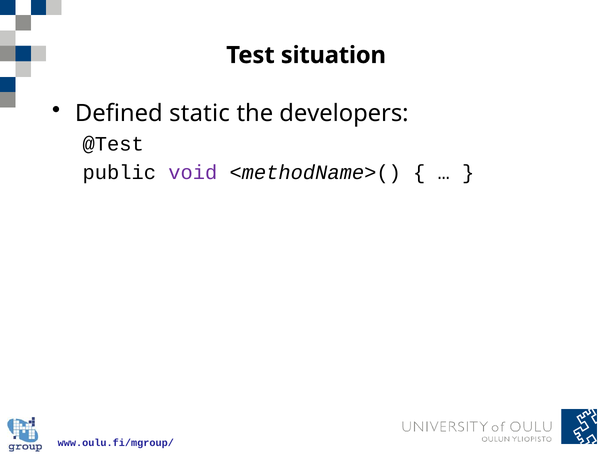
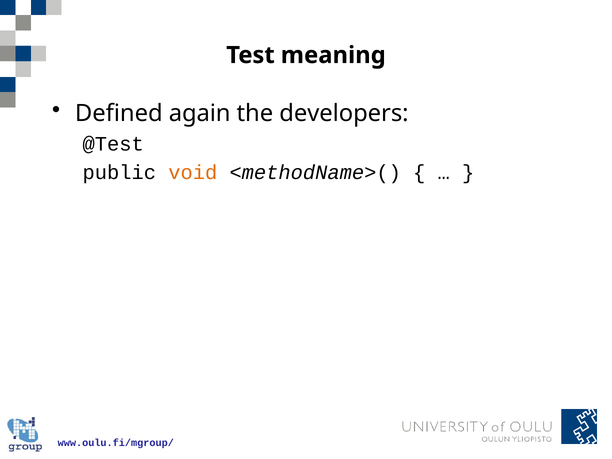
situation: situation -> meaning (333, 55)
static: static -> again (200, 114)
void colour: purple -> orange (193, 173)
